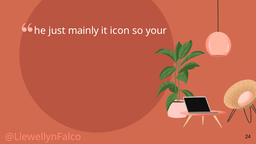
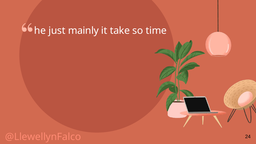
icon: icon -> take (120, 31)
your: your -> time (156, 31)
